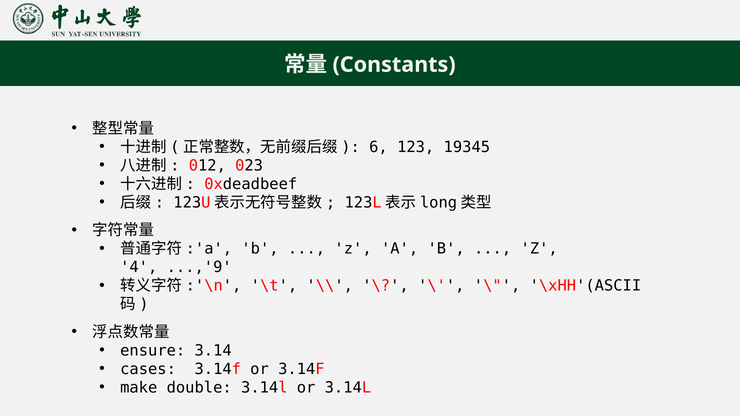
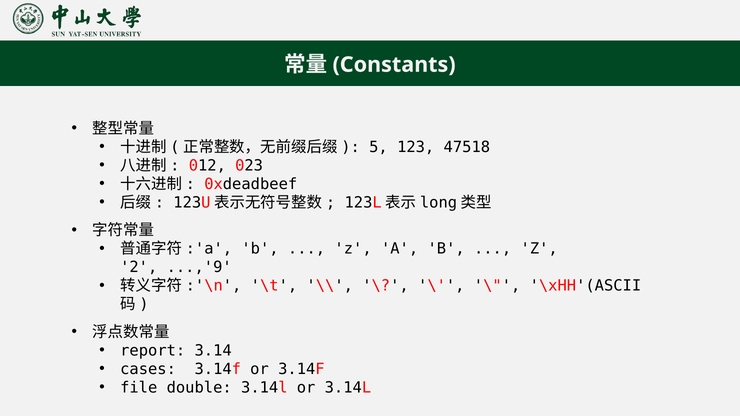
6: 6 -> 5 (378, 147)
19345: 19345 -> 47518 (467, 147)
4: 4 -> 2 (139, 268)
ensure: ensure -> report (153, 351)
make: make -> file (139, 388)
